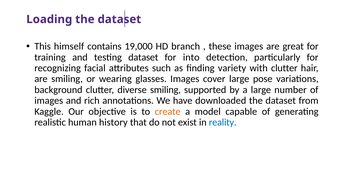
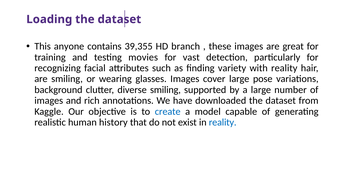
himself: himself -> anyone (69, 46)
19,000: 19,000 -> 39,355 (139, 46)
testing dataset: dataset -> movies (143, 57)
into: into -> vast (191, 57)
with clutter: clutter -> reality (284, 68)
create colour: orange -> blue (168, 111)
